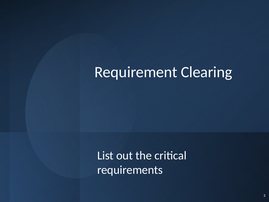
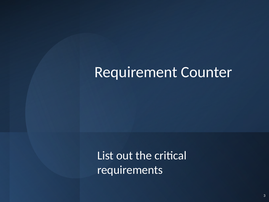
Clearing: Clearing -> Counter (207, 72)
